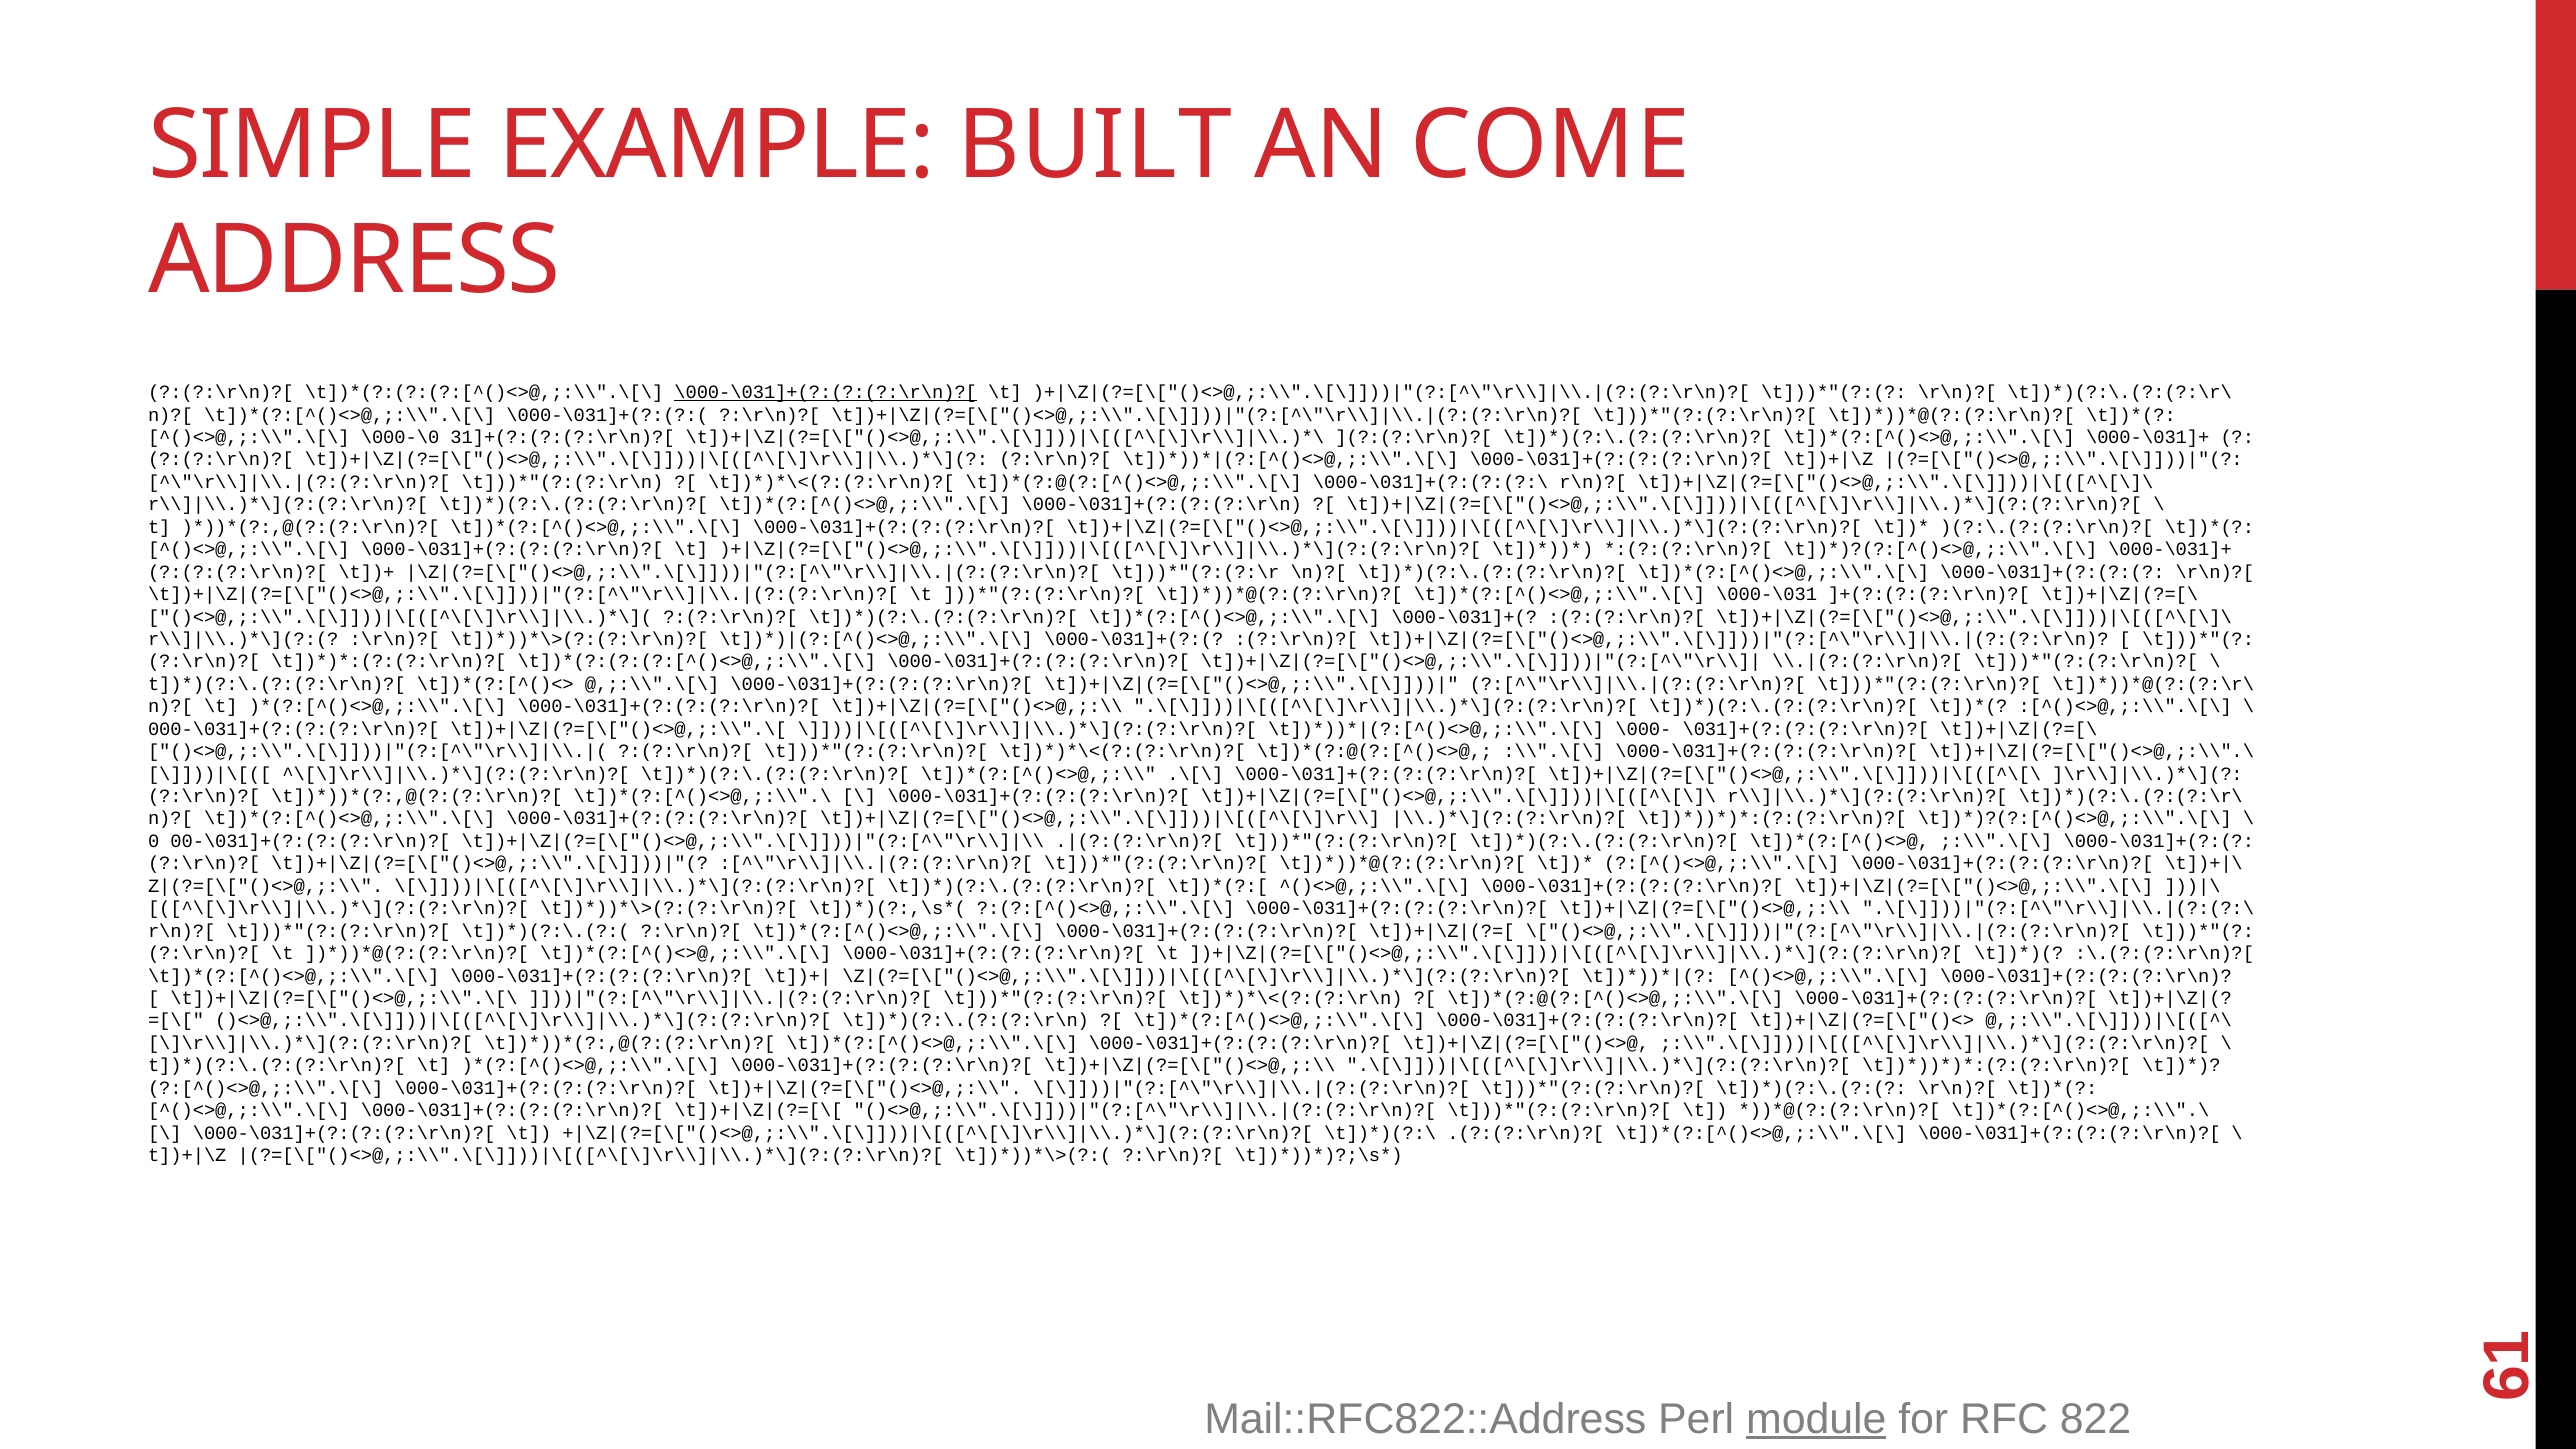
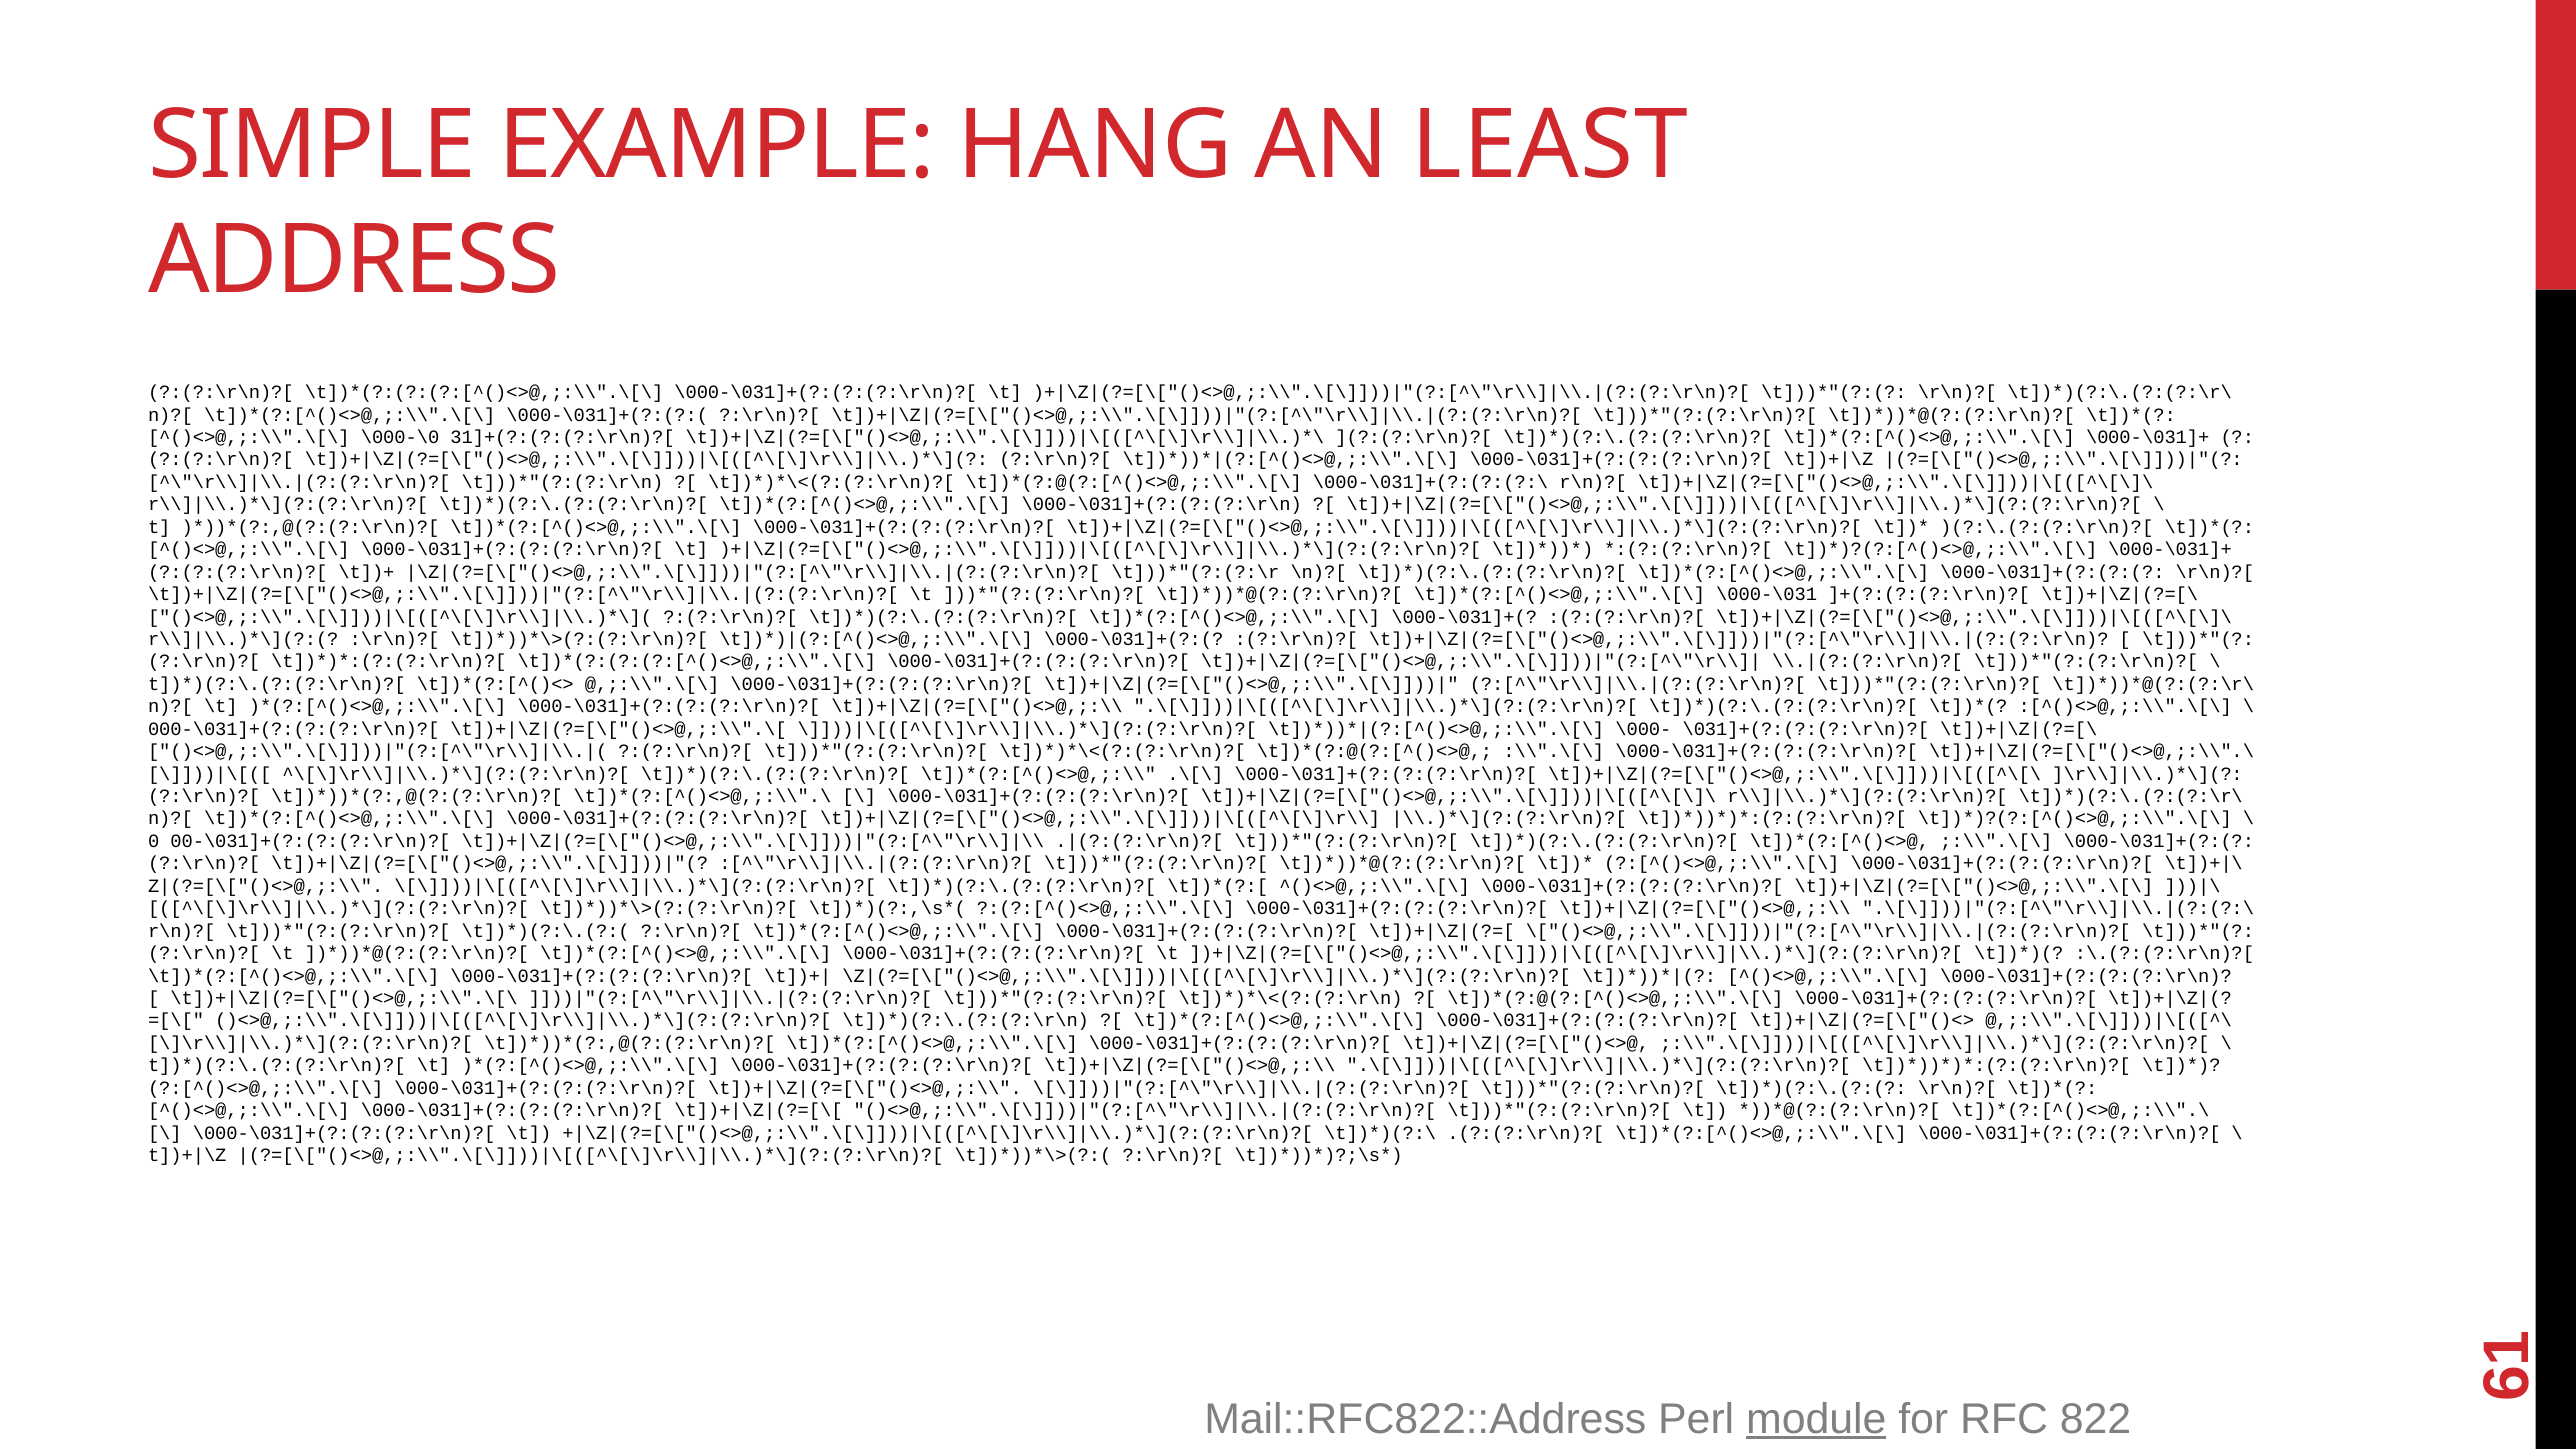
BUILT: BUILT -> HANG (1095, 145)
COME: COME -> LEAST (1550, 145)
\000-\031]+(?:(?:(?:\r\n)?[ underline: present -> none (826, 392)
